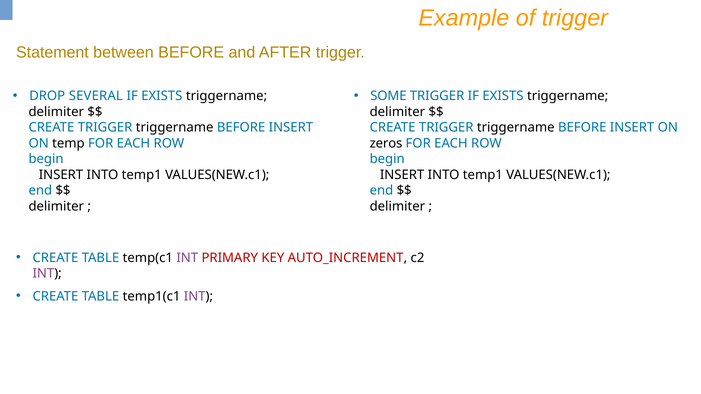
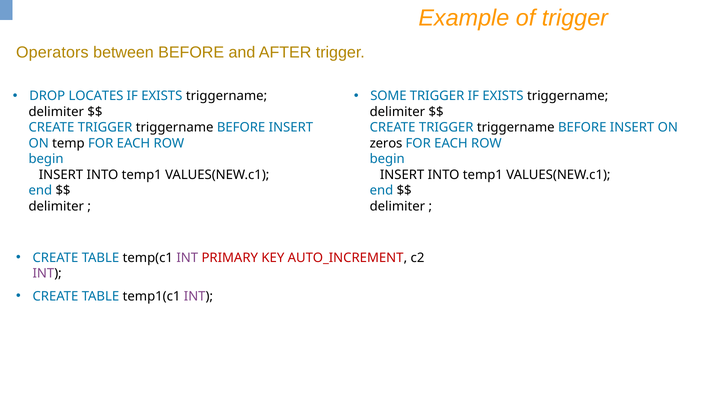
Statement: Statement -> Operators (52, 53)
SEVERAL: SEVERAL -> LOCATES (96, 96)
